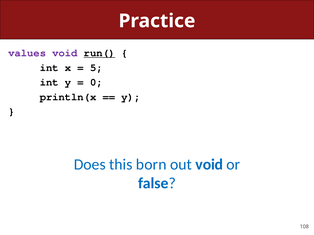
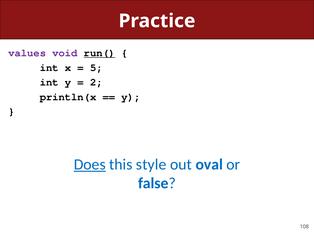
0: 0 -> 2 (96, 82)
Does underline: none -> present (90, 165)
born: born -> style (151, 165)
out void: void -> oval (209, 165)
